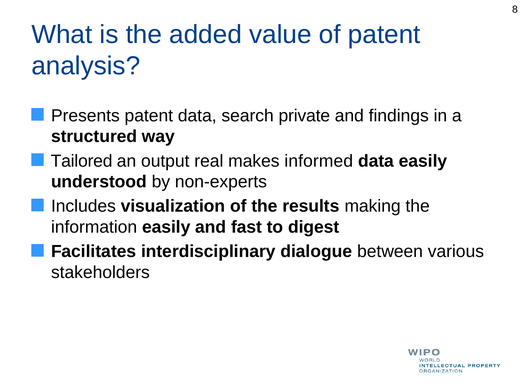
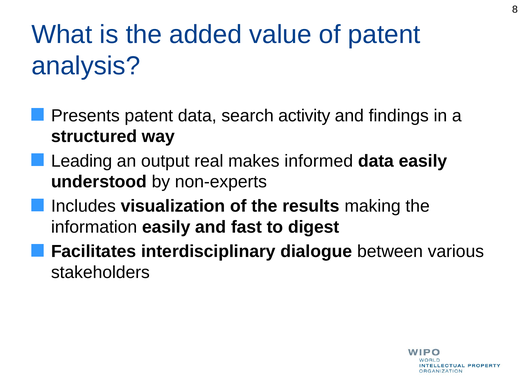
private: private -> activity (304, 116)
Tailored: Tailored -> Leading (82, 161)
